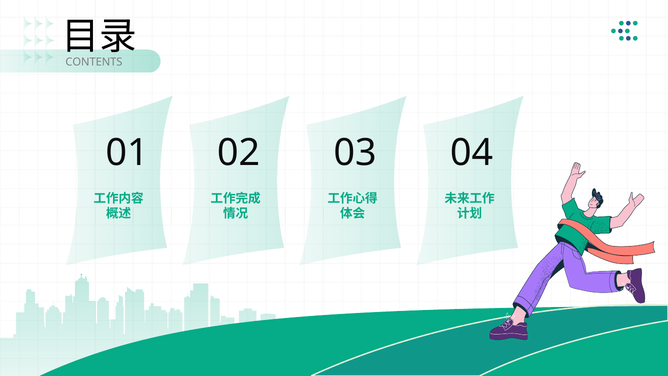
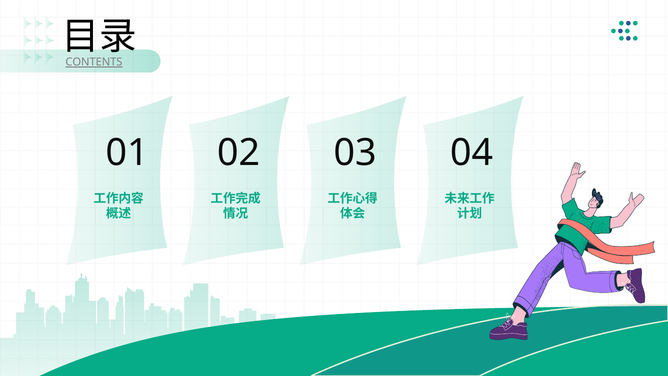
CONTENTS underline: none -> present (94, 62)
